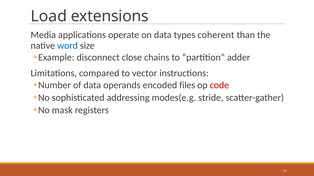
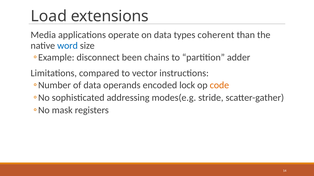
close: close -> been (132, 58)
files: files -> lock (187, 85)
code colour: red -> orange (219, 85)
